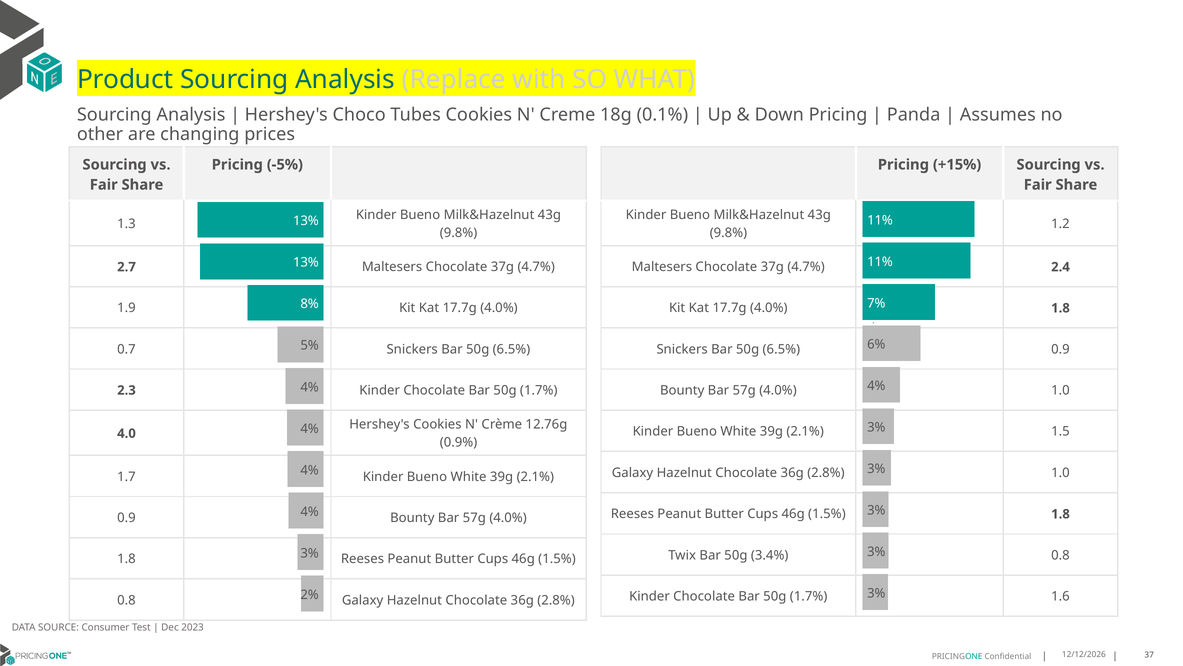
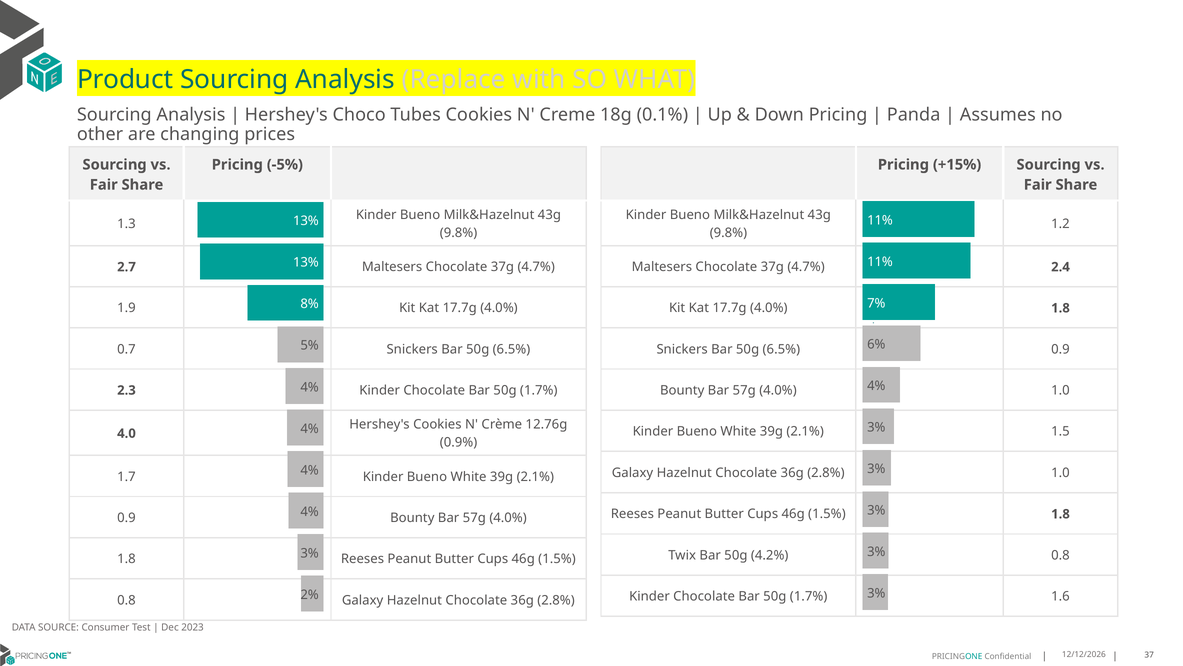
3.4%: 3.4% -> 4.2% (770, 555)
